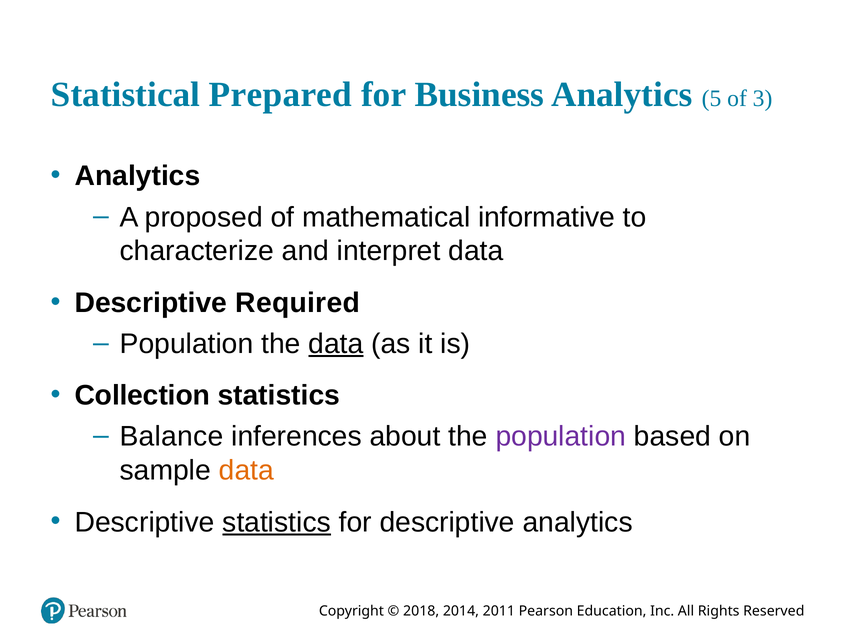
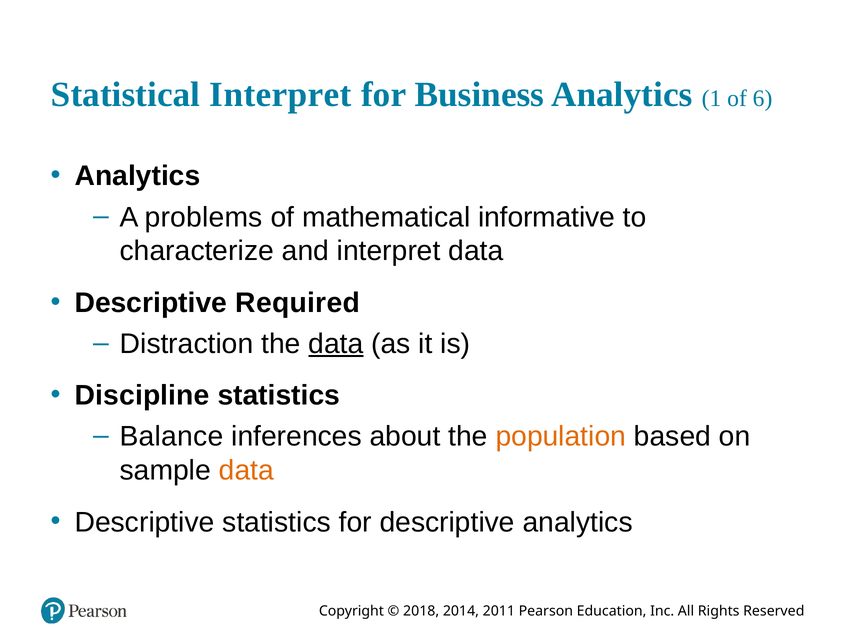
Statistical Prepared: Prepared -> Interpret (280, 95)
5: 5 -> 1 (712, 98)
3: 3 -> 6 (763, 98)
proposed: proposed -> problems (204, 217)
Population: Population -> Distraction (187, 344)
Collection: Collection -> Discipline (142, 395)
population colour: purple -> orange (561, 436)
statistics underline: present -> none (277, 522)
